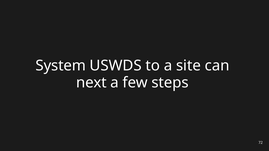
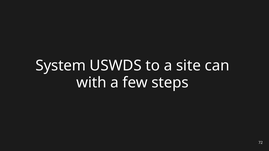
next: next -> with (91, 83)
